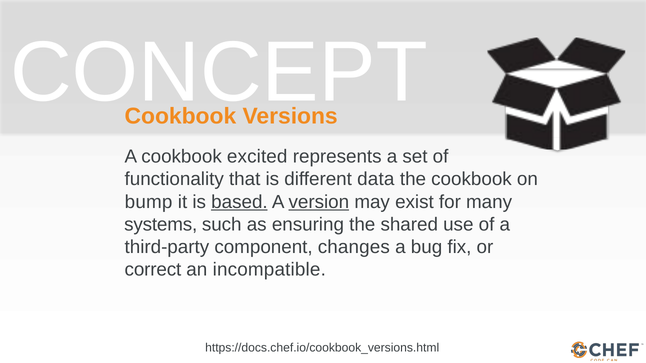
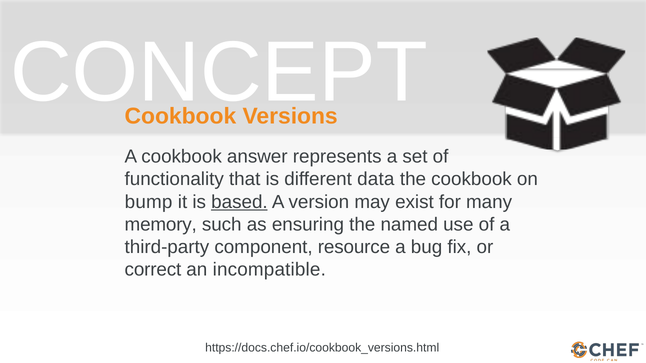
excited: excited -> answer (257, 157)
version underline: present -> none (319, 202)
systems: systems -> memory (161, 225)
shared: shared -> named (409, 225)
changes: changes -> resource (354, 247)
